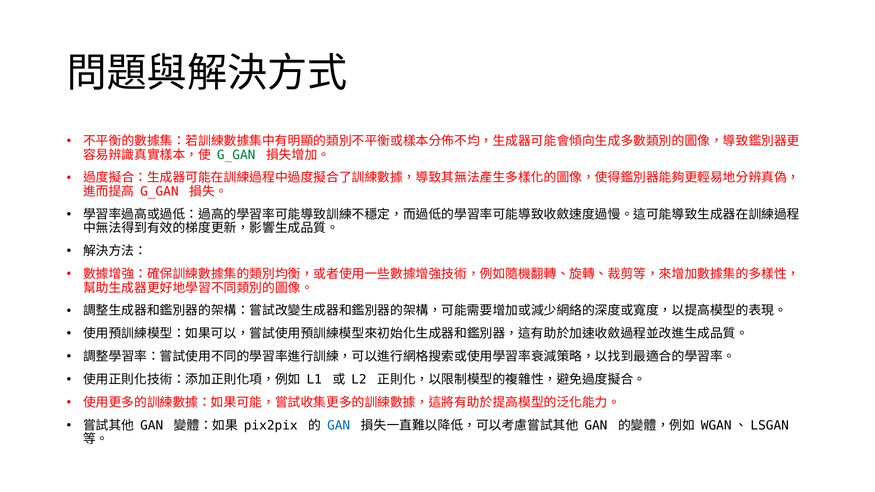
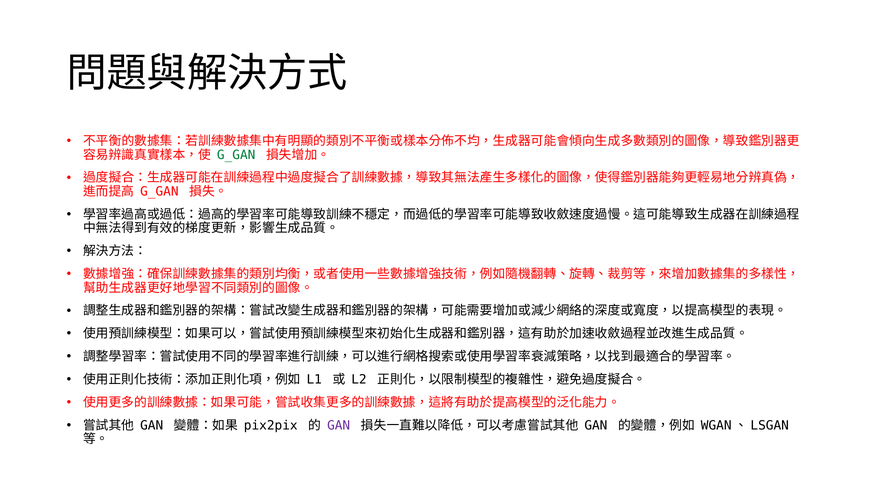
GAN colour: blue -> purple (339, 425)
